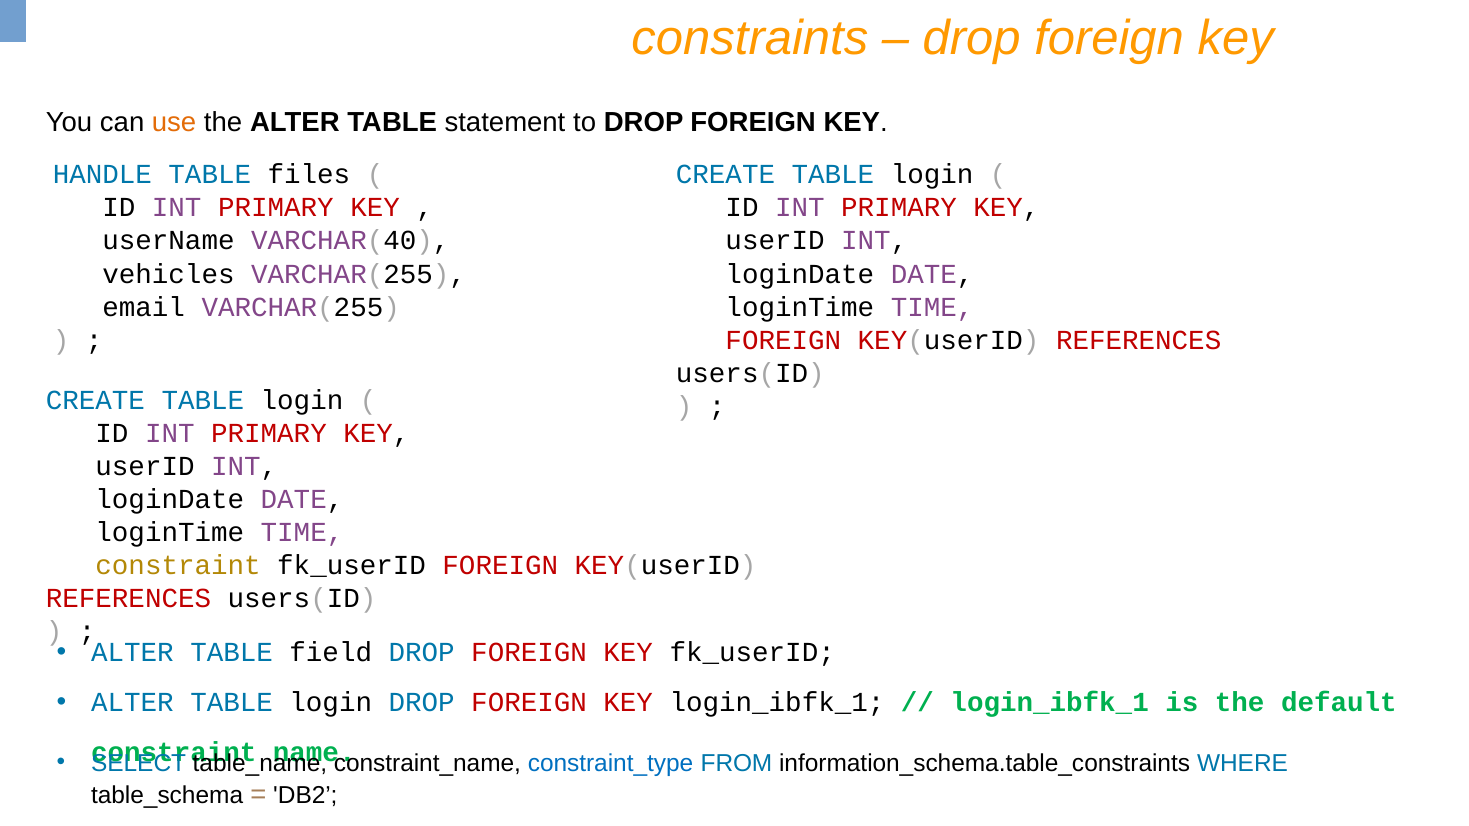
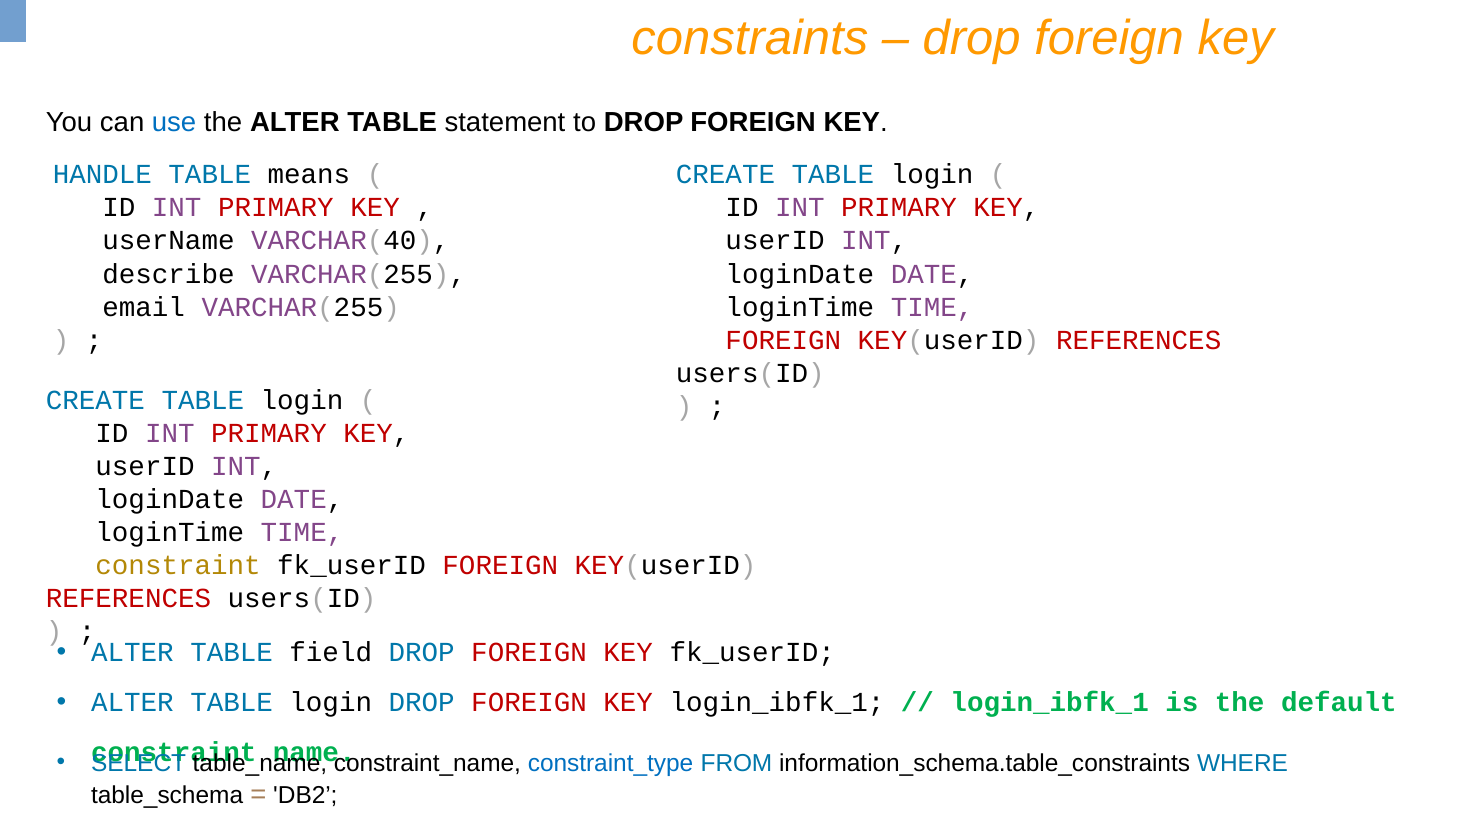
use colour: orange -> blue (174, 122)
files: files -> means (309, 175)
vehicles: vehicles -> describe (168, 274)
